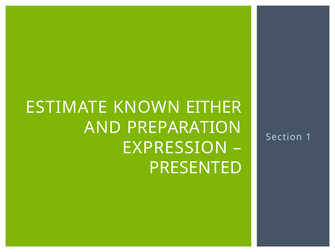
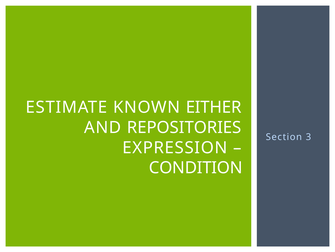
PREPARATION: PREPARATION -> REPOSITORIES (184, 127)
1: 1 -> 3 (308, 137)
PRESENTED: PRESENTED -> CONDITION (196, 167)
